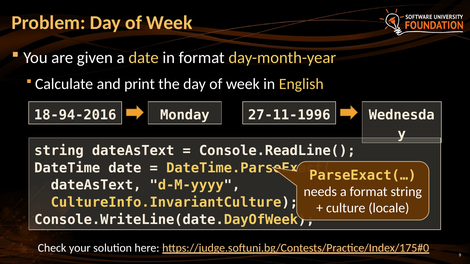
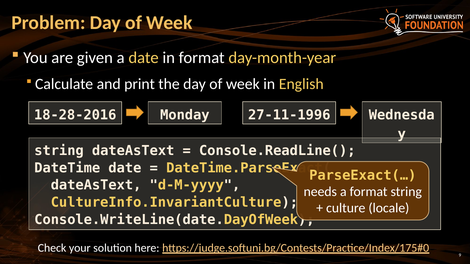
18-94-2016: 18-94-2016 -> 18-28-2016 (75, 115)
